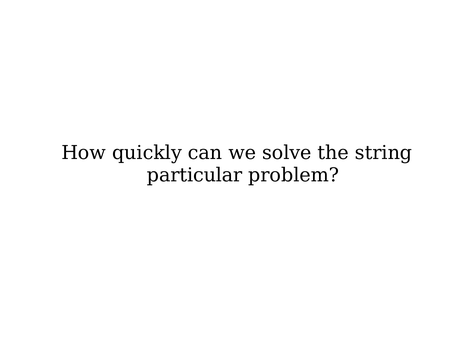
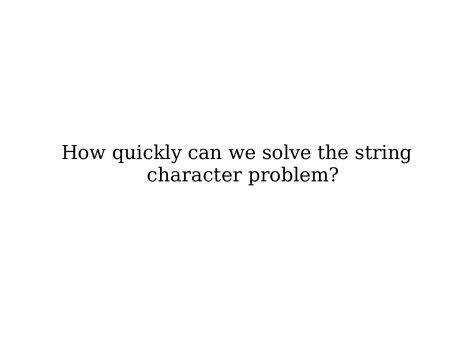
particular: particular -> character (195, 175)
